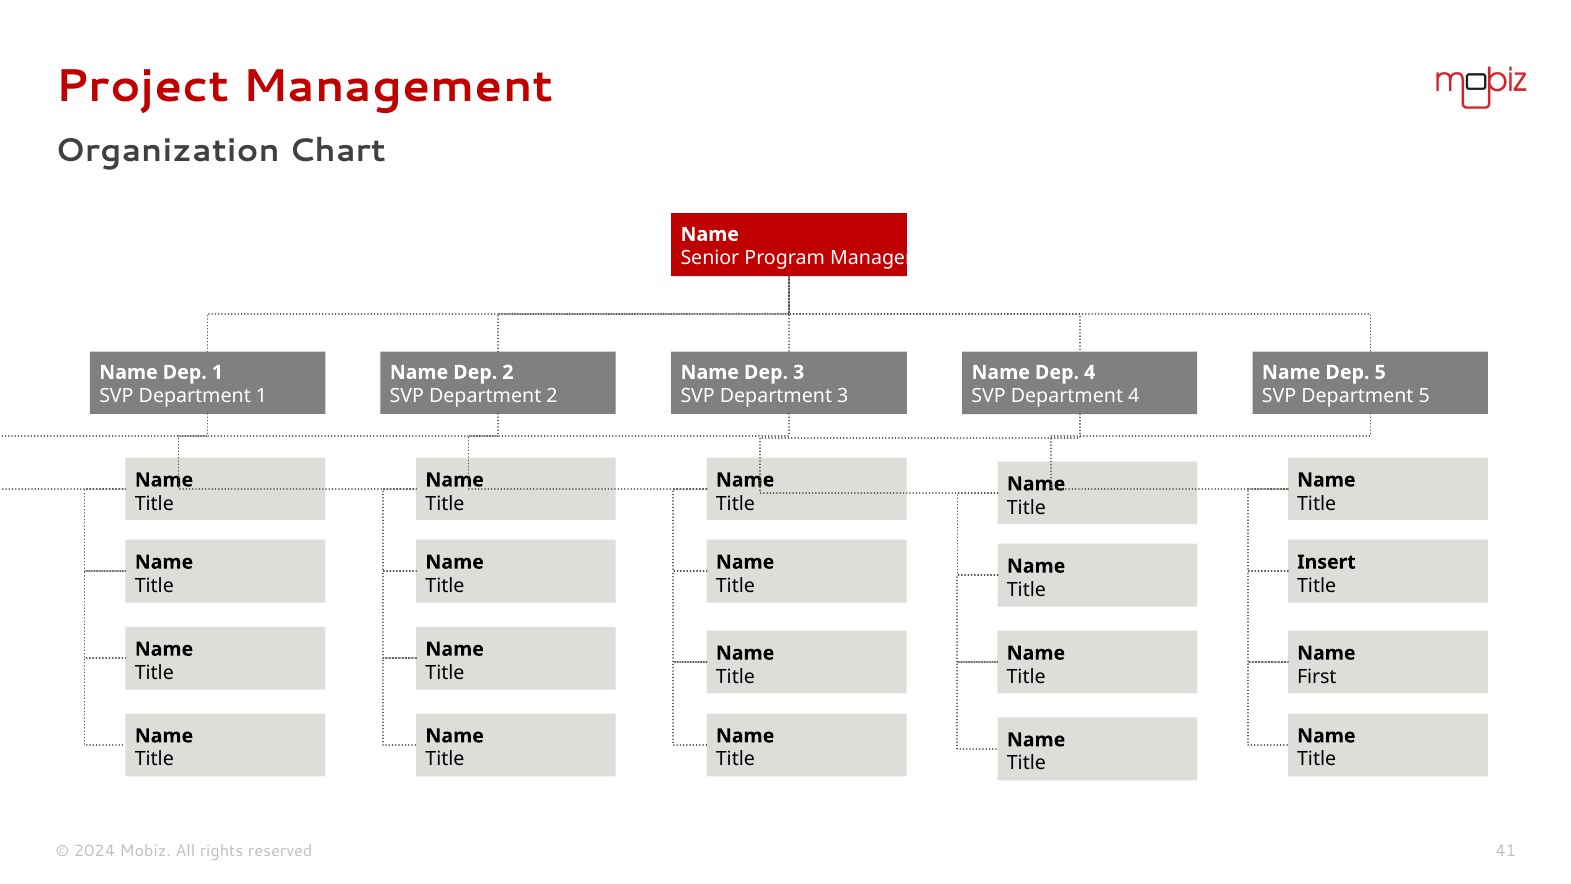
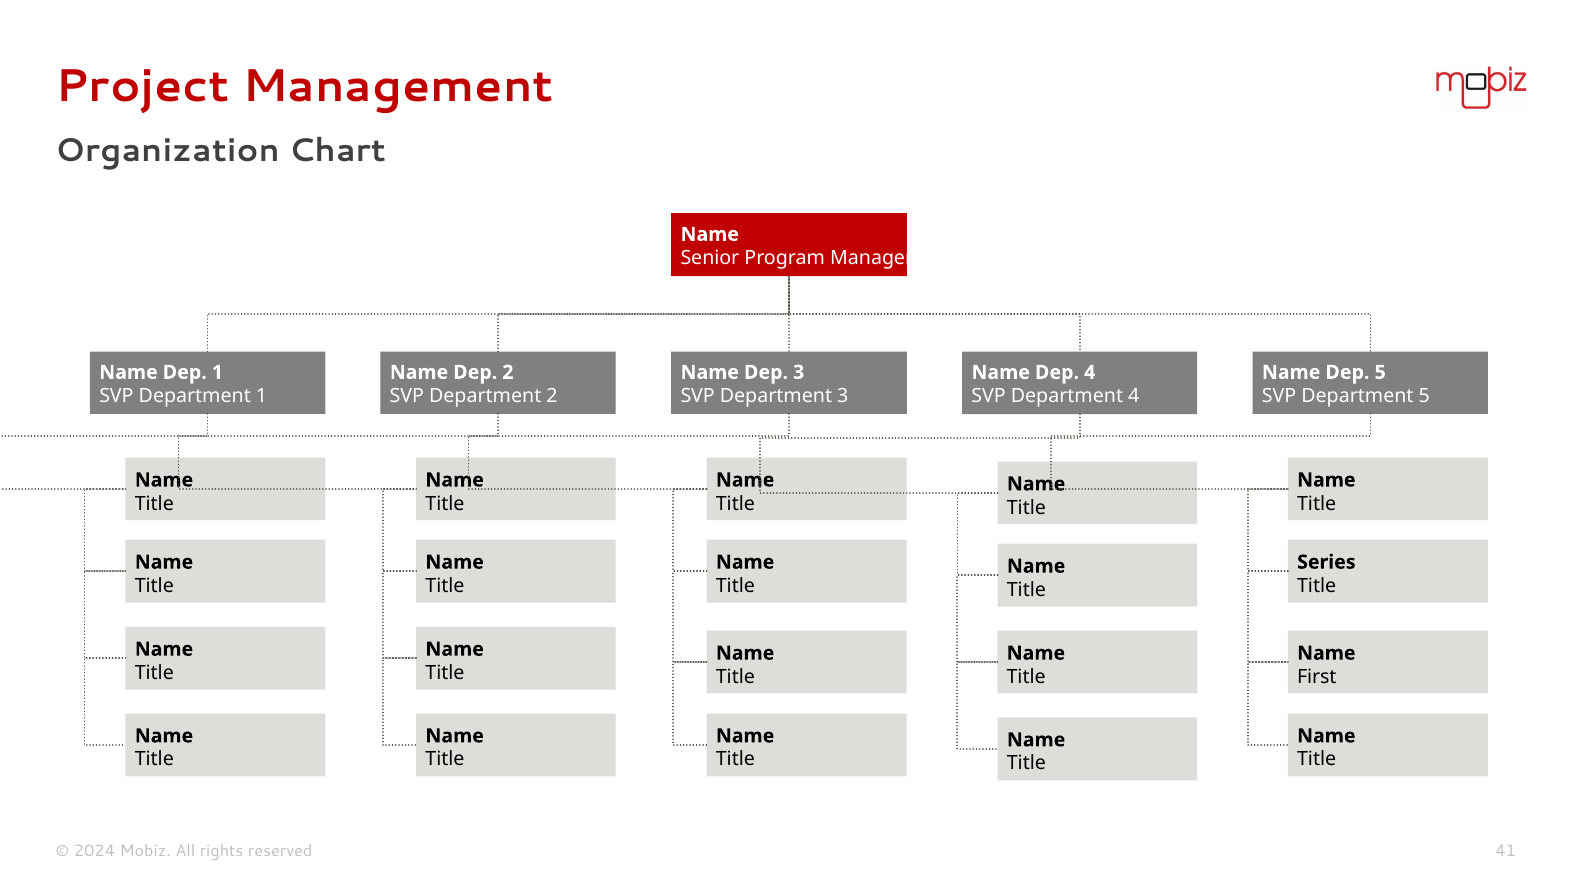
Insert: Insert -> Series (1326, 562)
